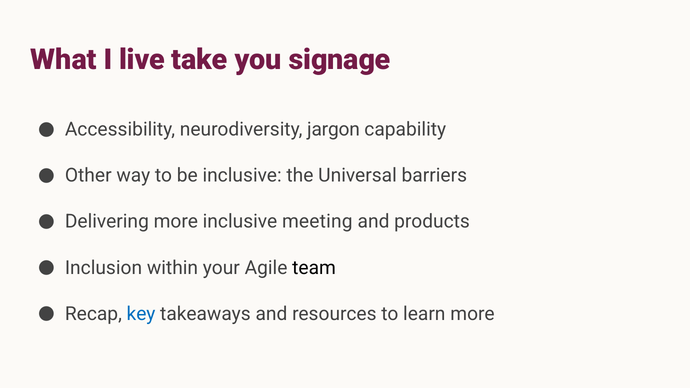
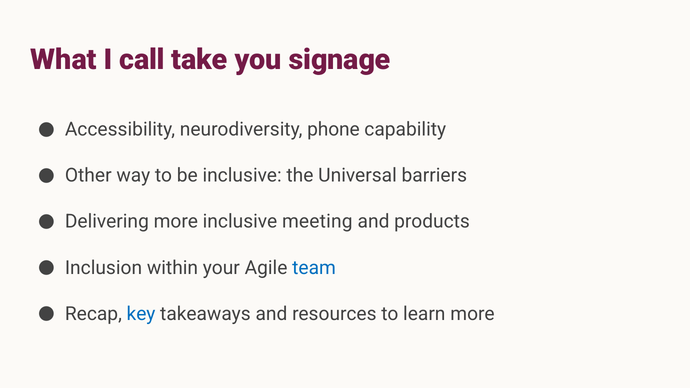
live: live -> call (142, 60)
jargon: jargon -> phone (333, 130)
team colour: black -> blue (314, 268)
